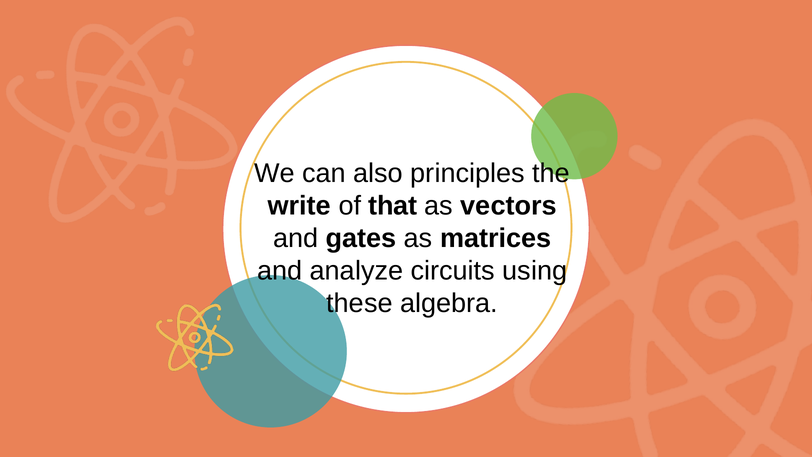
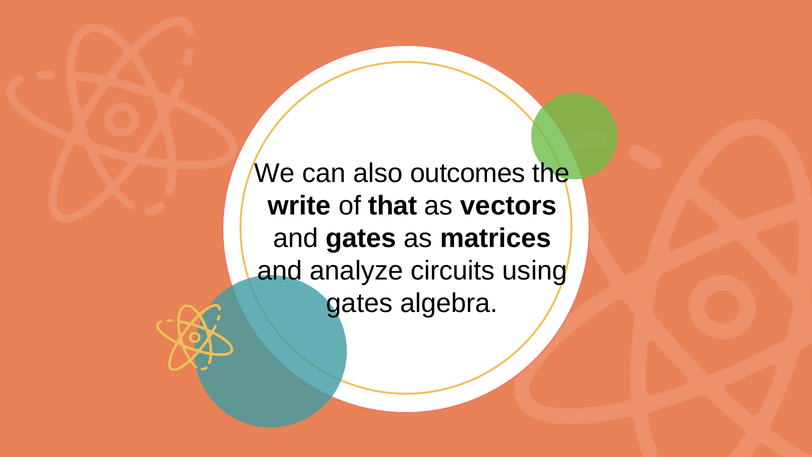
principles: principles -> outcomes (468, 173)
these: these -> gates (360, 303)
